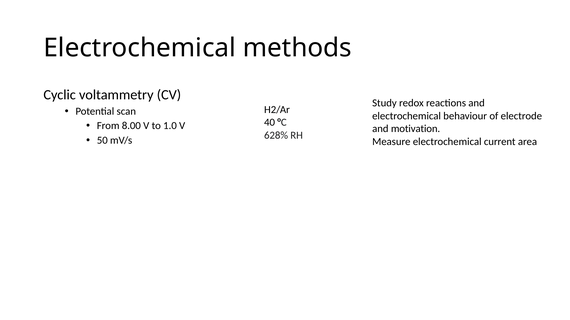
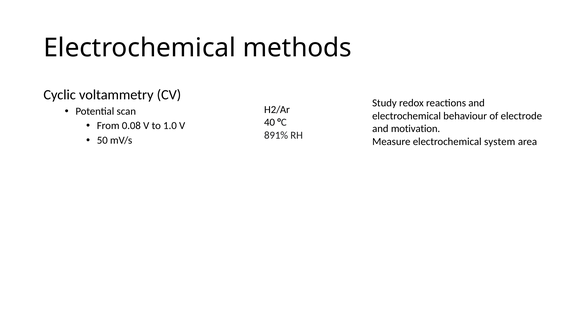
8.00: 8.00 -> 0.08 (131, 126)
628%: 628% -> 891% (276, 135)
current: current -> system (500, 142)
